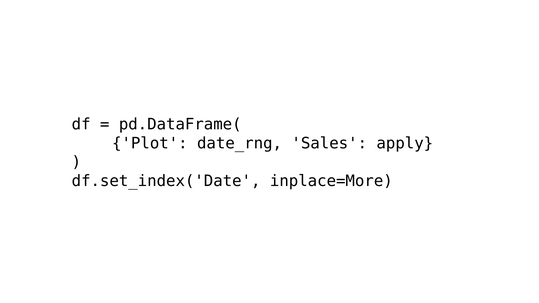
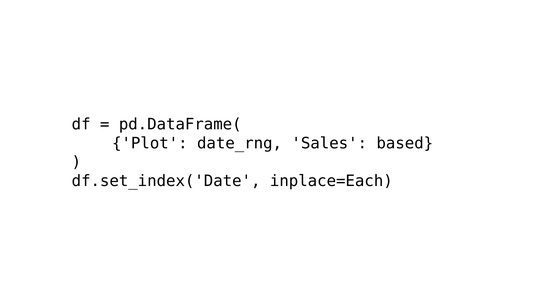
apply: apply -> based (405, 143)
inplace=More: inplace=More -> inplace=Each (331, 181)
